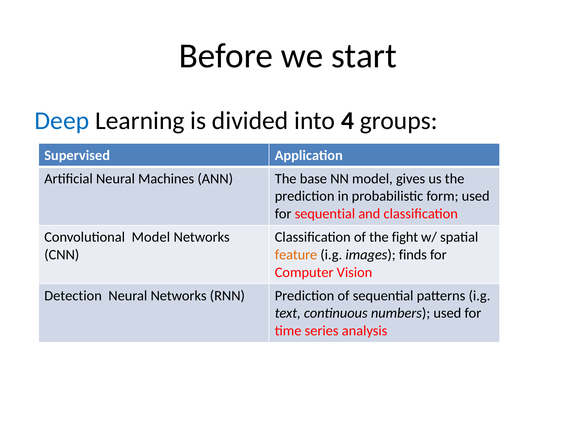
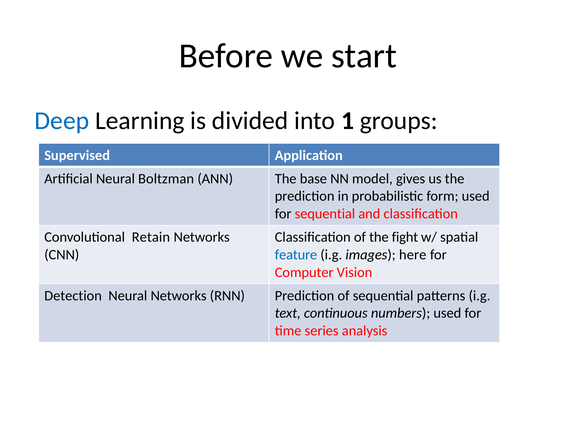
4: 4 -> 1 (348, 121)
Machines: Machines -> Boltzman (166, 179)
Convolutional Model: Model -> Retain (151, 237)
feature colour: orange -> blue (296, 255)
finds: finds -> here (413, 255)
